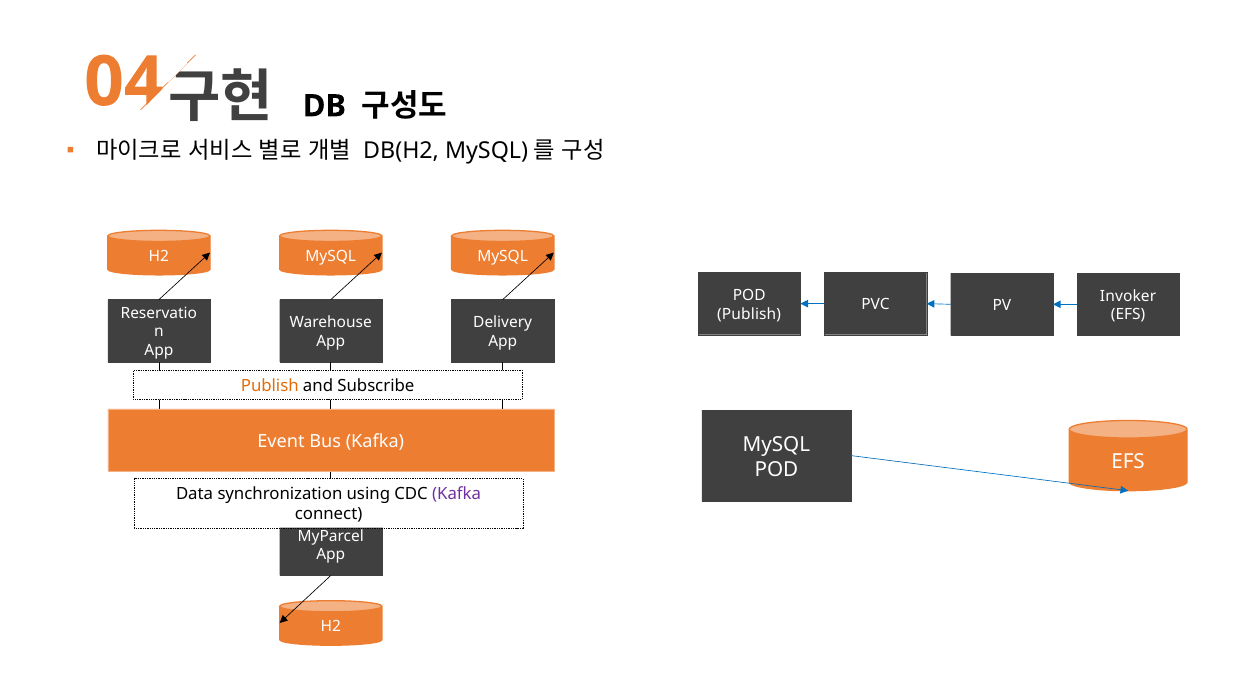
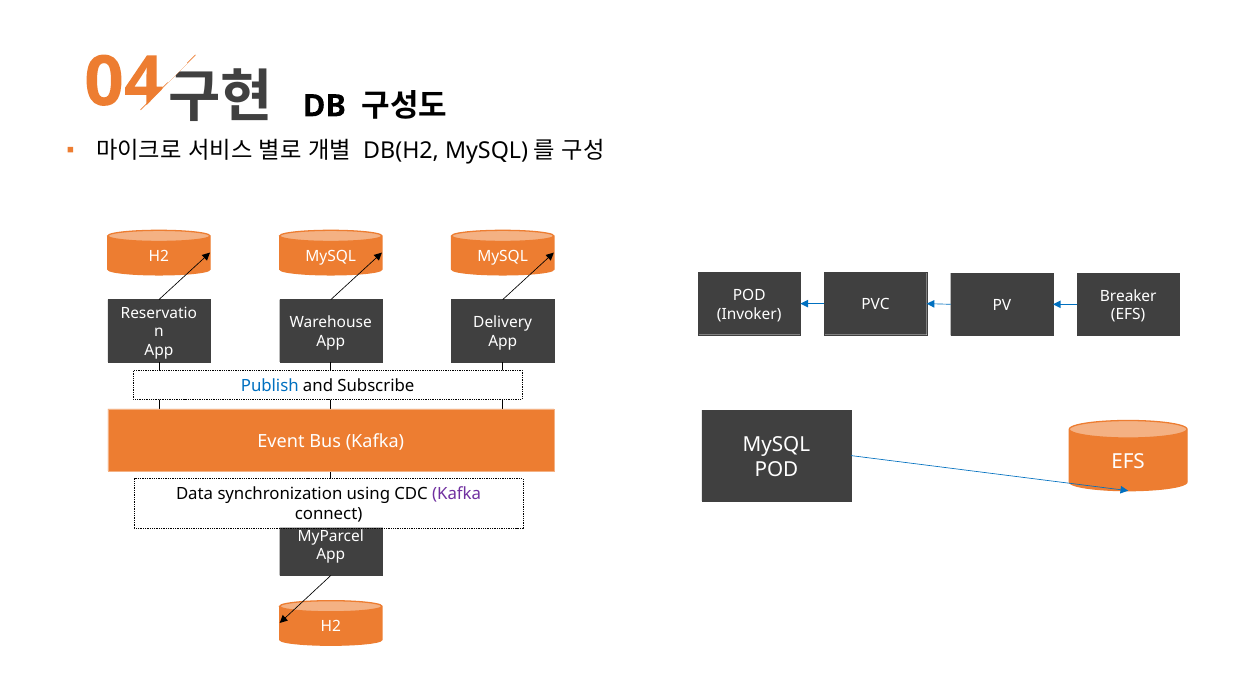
Invoker: Invoker -> Breaker (1128, 296)
Publish: Publish -> Invoker (749, 314)
Publish colour: orange -> blue (270, 386)
